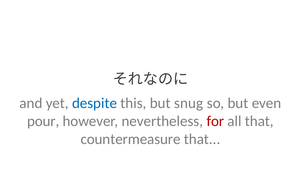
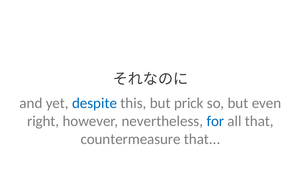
snug: snug -> prick (189, 103)
pour: pour -> right (43, 121)
for colour: red -> blue (215, 121)
